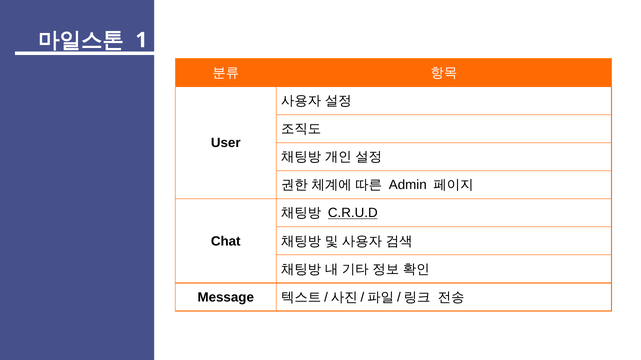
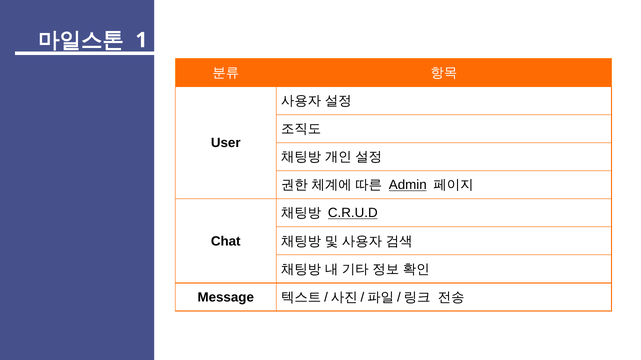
Admin underline: none -> present (408, 185)
